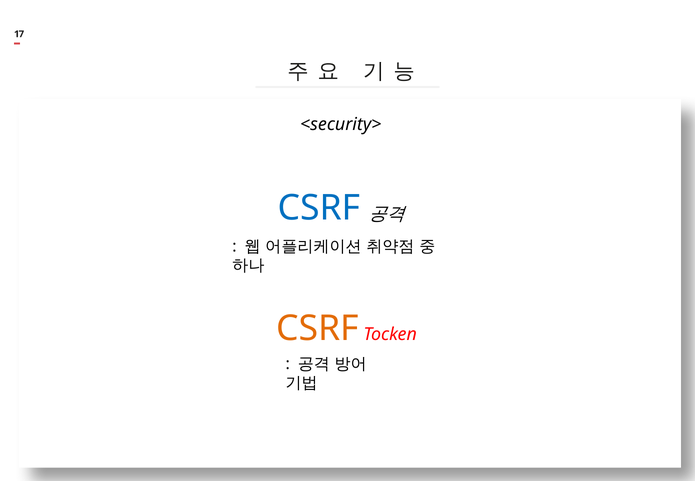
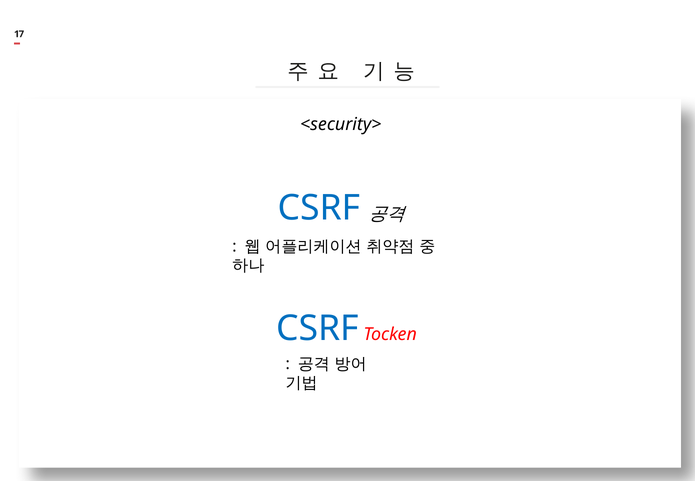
CSRF colour: orange -> blue (317, 329)
